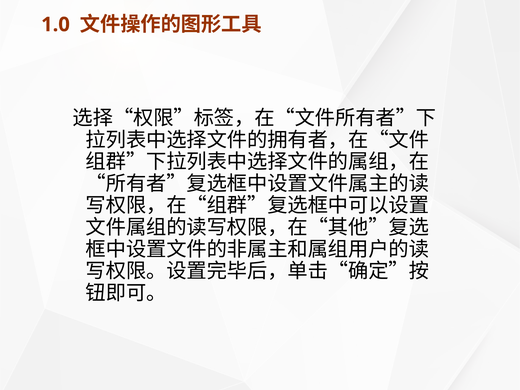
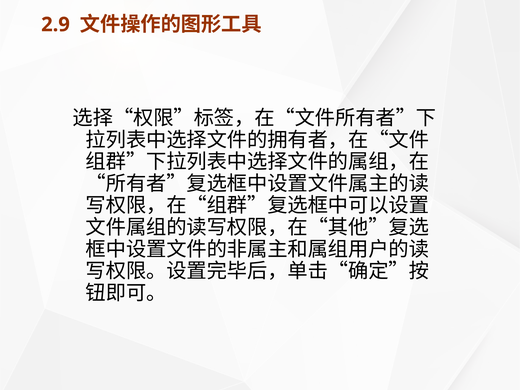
1.0: 1.0 -> 2.9 (56, 25)
